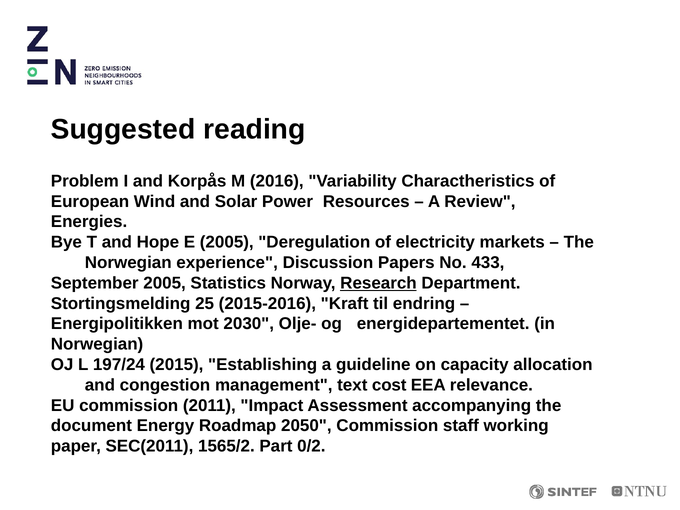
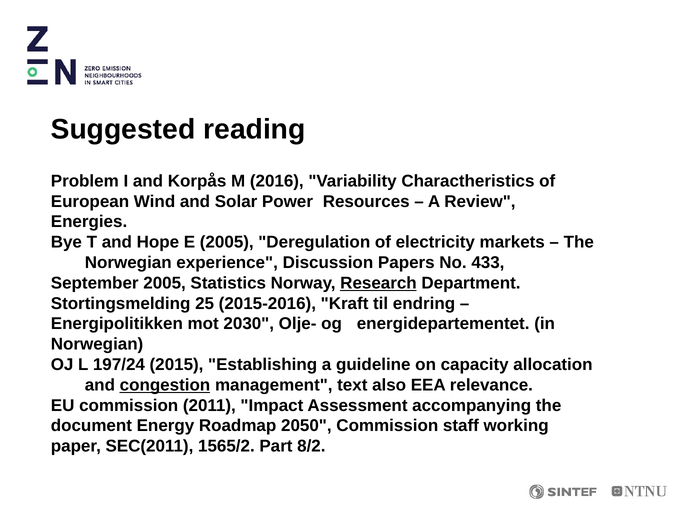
congestion underline: none -> present (165, 385)
cost: cost -> also (389, 385)
0/2: 0/2 -> 8/2 (311, 446)
